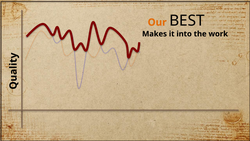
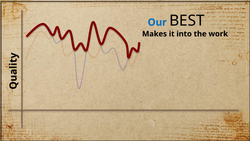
Our colour: orange -> blue (157, 22)
